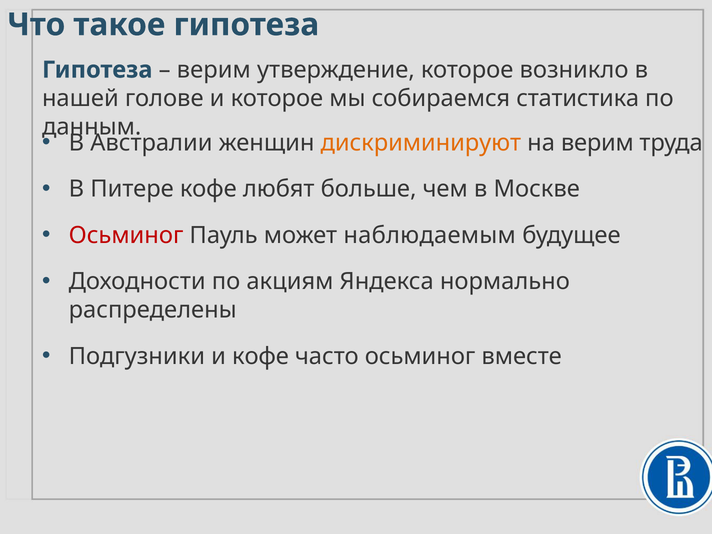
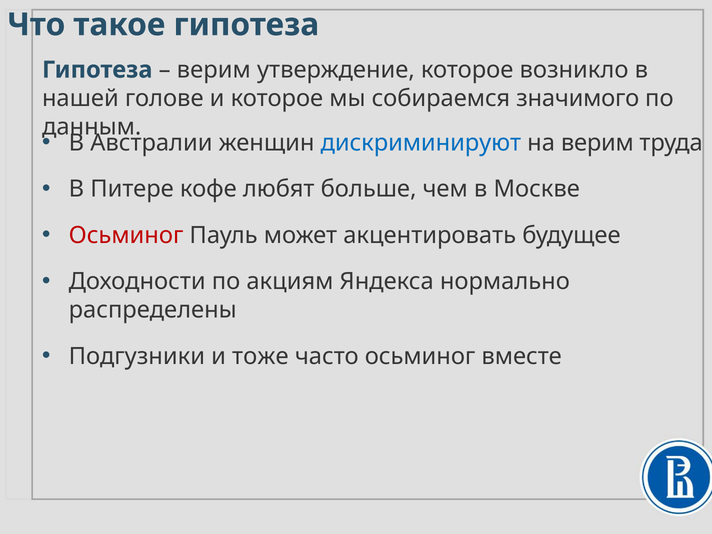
статистика: статистика -> значимого (578, 98)
дискриминируют colour: orange -> blue (421, 143)
наблюдаемым: наблюдаемым -> акцентировать (430, 235)
и кофе: кофе -> тоже (260, 356)
